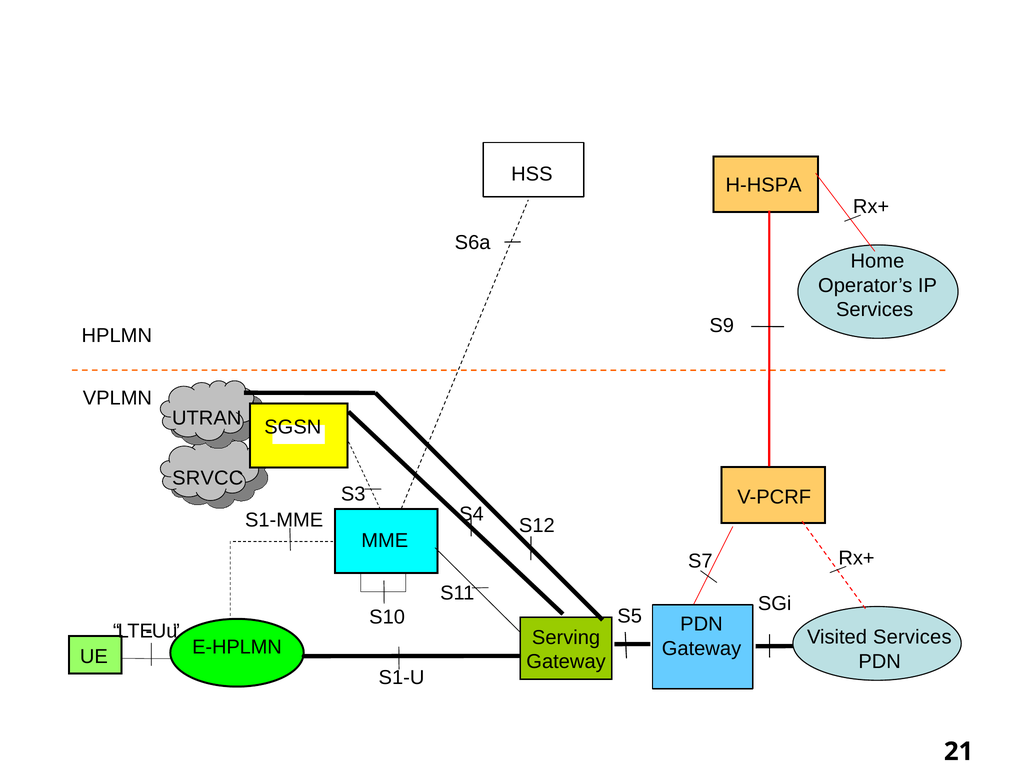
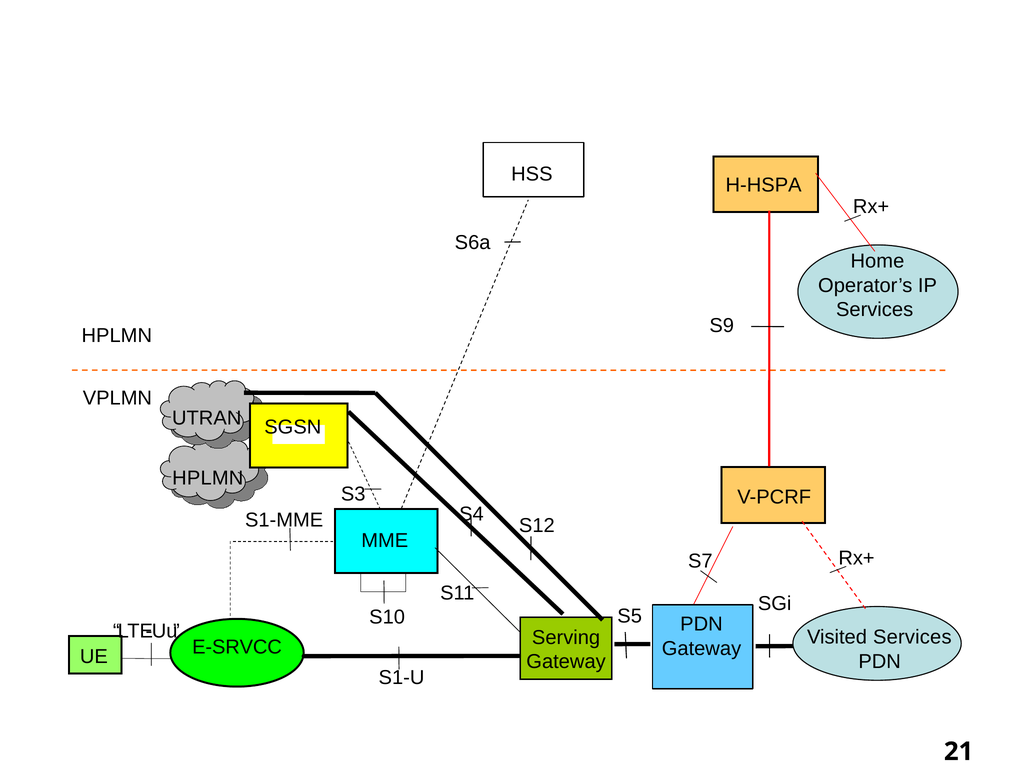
SRVCC: SRVCC -> HPLMN (208, 478)
E-HPLMN: E-HPLMN -> E-SRVCC (237, 647)
